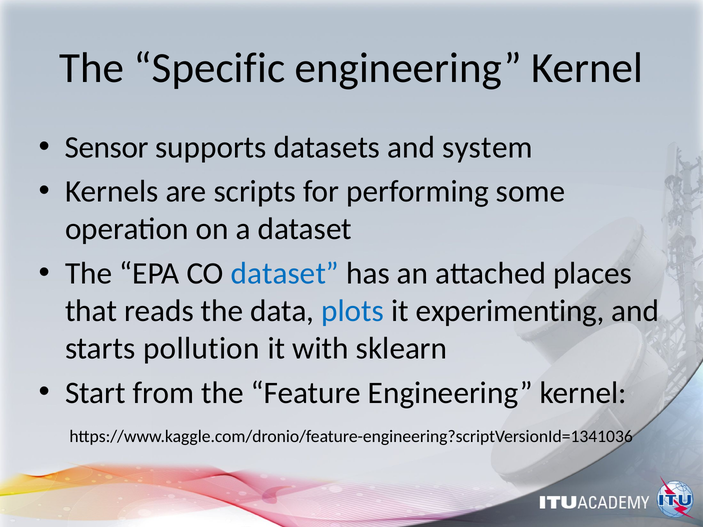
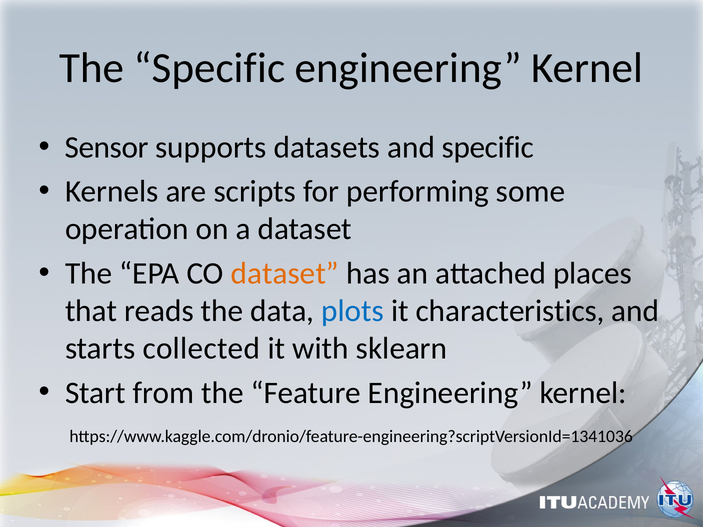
and system: system -> specific (488, 147)
dataset colour: blue -> orange (285, 274)
experimenting: experimenting -> characteristics (510, 311)
pollution: pollution -> collected (201, 349)
